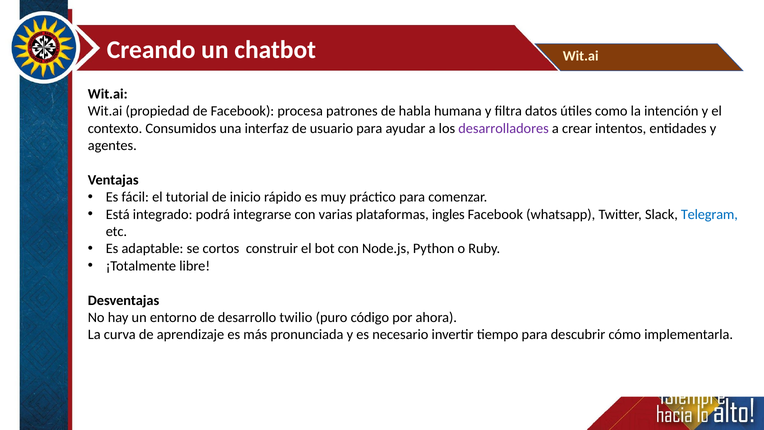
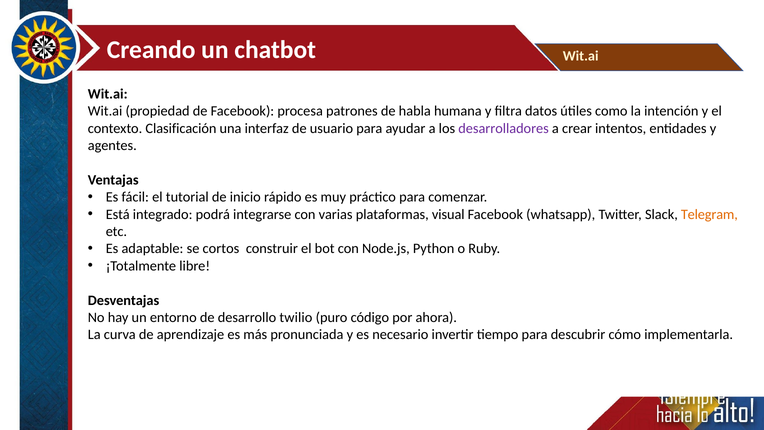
Consumidos: Consumidos -> Clasificación (181, 128)
ingles: ingles -> visual (448, 214)
Telegram colour: blue -> orange (709, 214)
